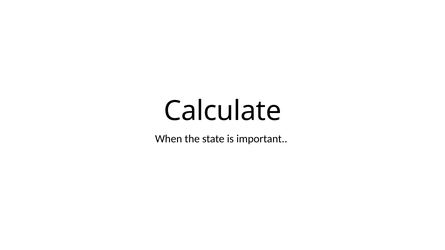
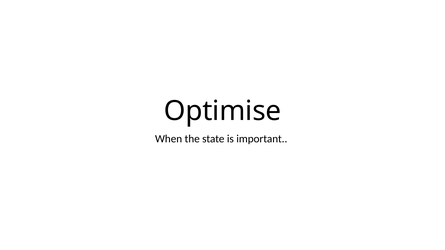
Calculate: Calculate -> Optimise (223, 111)
